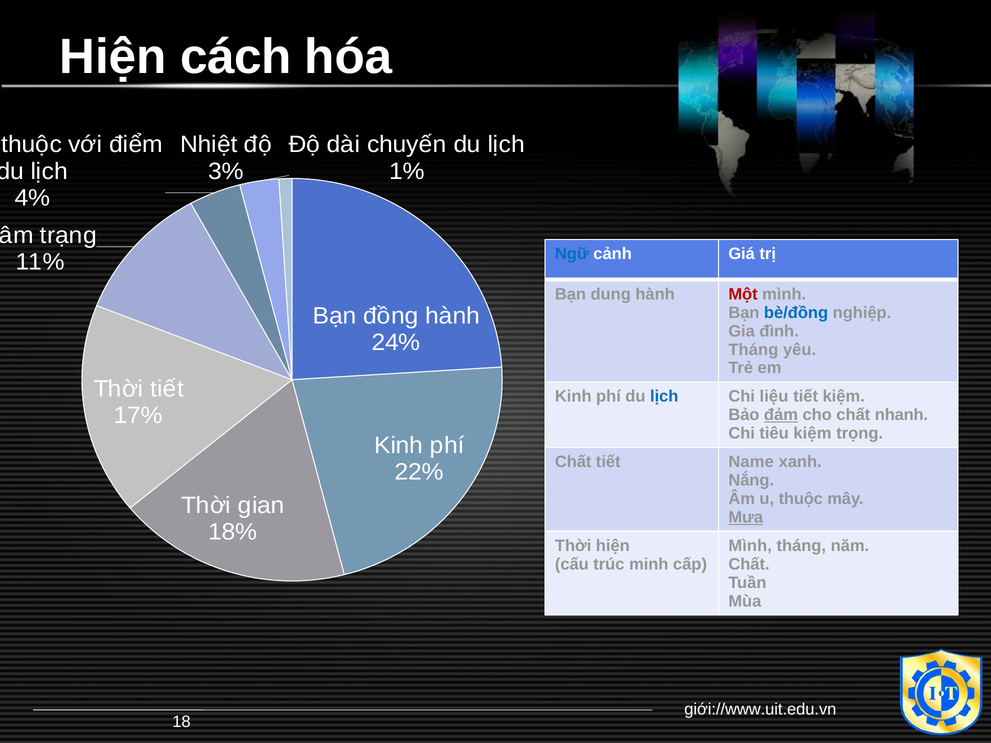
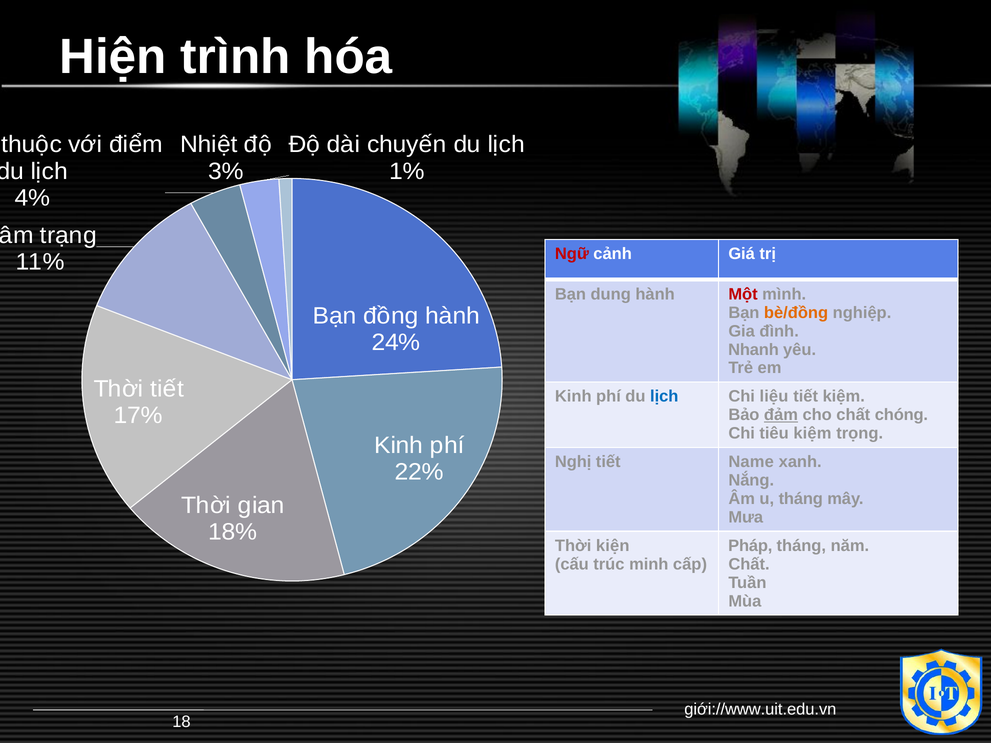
cách: cách -> trình (235, 57)
Ngữ colour: blue -> red (572, 254)
bè/đồng colour: blue -> orange (796, 313)
Tháng: Tháng -> Nhanh (754, 350)
nhanh: nhanh -> chóng (901, 415)
Chất: Chất -> Nghị (573, 462)
u thuộc: thuộc -> tháng (801, 499)
Mưa underline: present -> none (746, 518)
Thời hiện: hiện -> kiện (613, 546)
Mình: Mình -> Pháp (750, 546)
